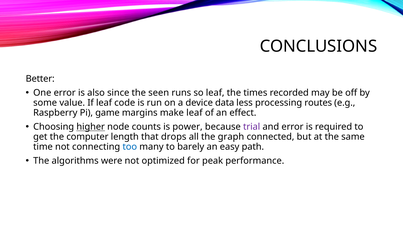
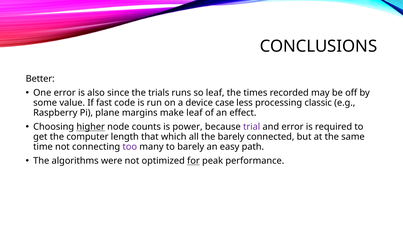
seen: seen -> trials (159, 93)
If leaf: leaf -> fast (104, 103)
data: data -> case (225, 103)
routes: routes -> classic (318, 103)
game: game -> plane (107, 113)
drops: drops -> which (174, 137)
the graph: graph -> barely (231, 137)
too colour: blue -> purple (130, 147)
for underline: none -> present (193, 161)
